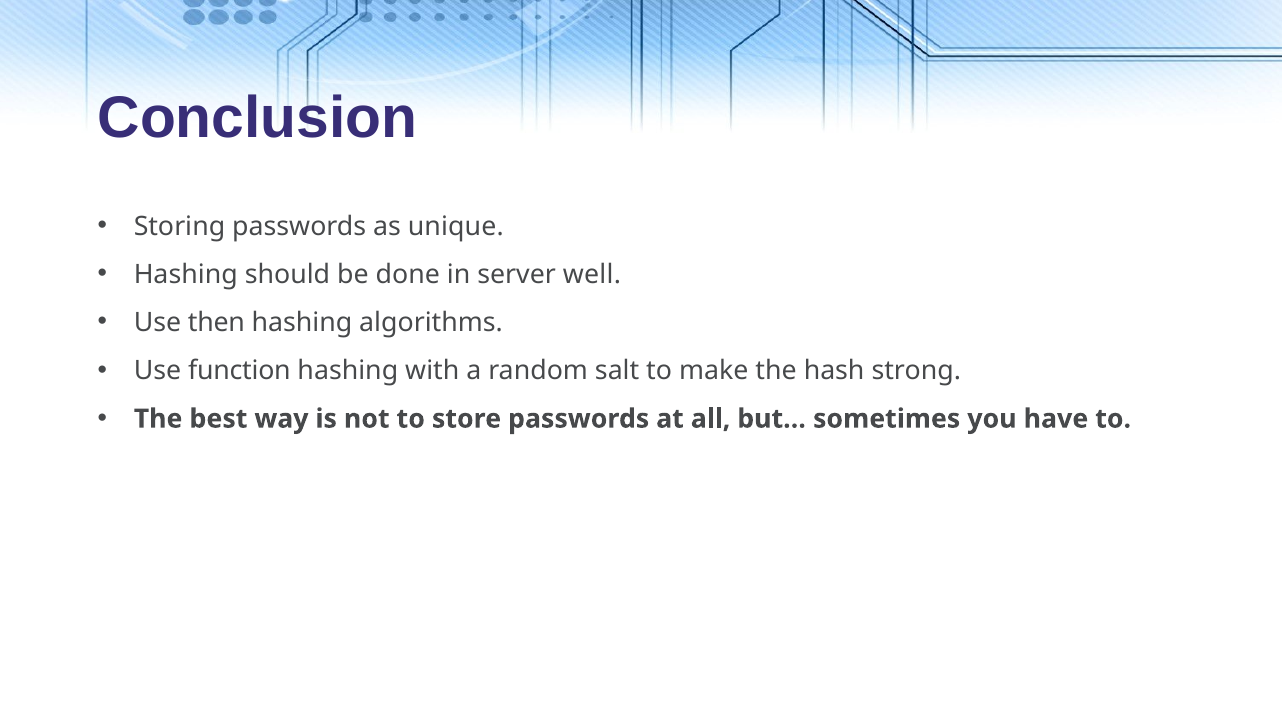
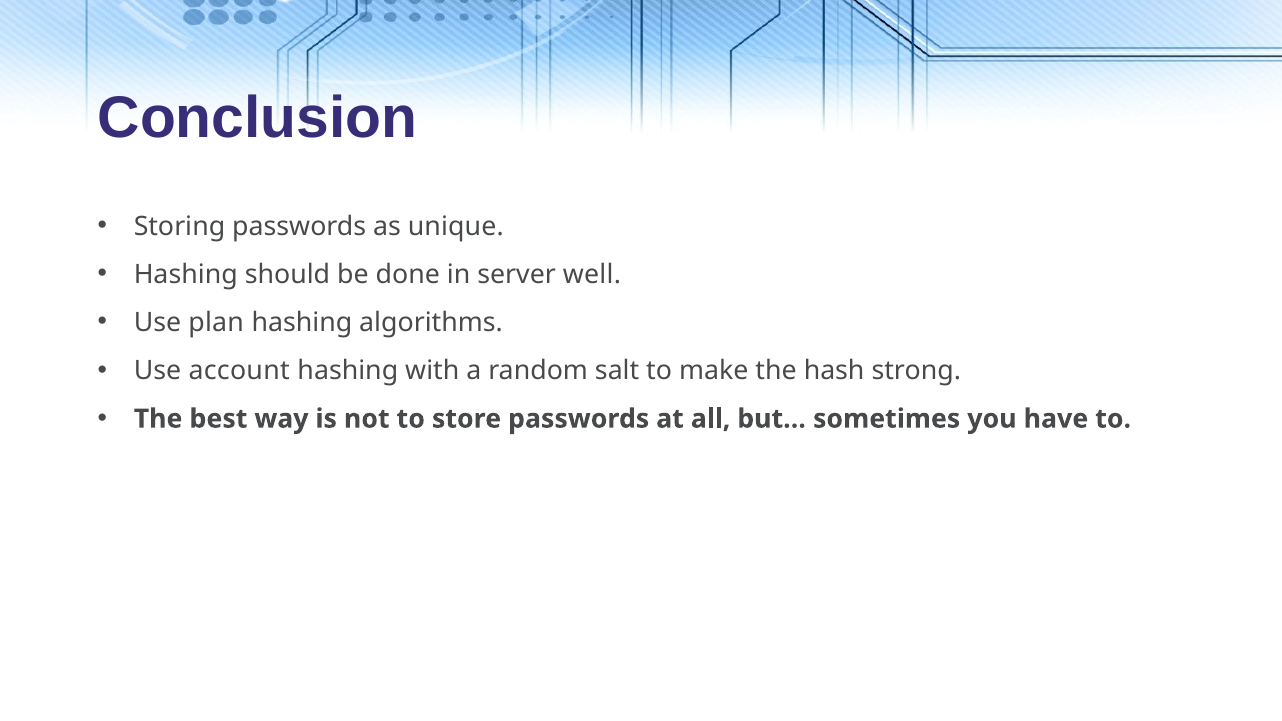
then: then -> plan (216, 323)
function: function -> account (239, 371)
